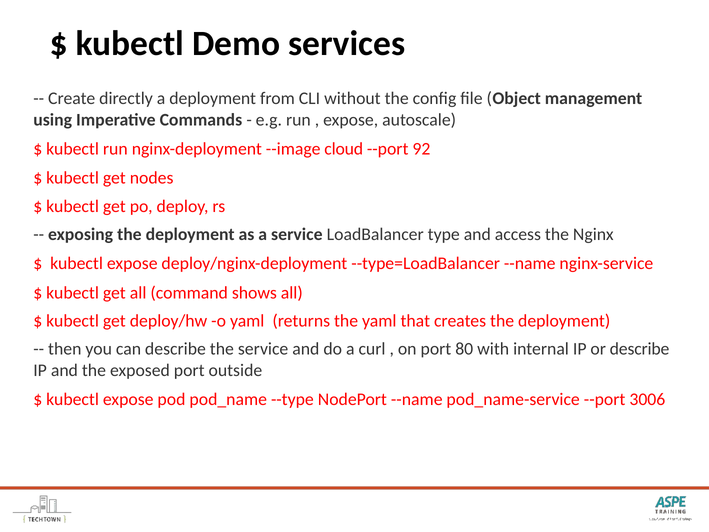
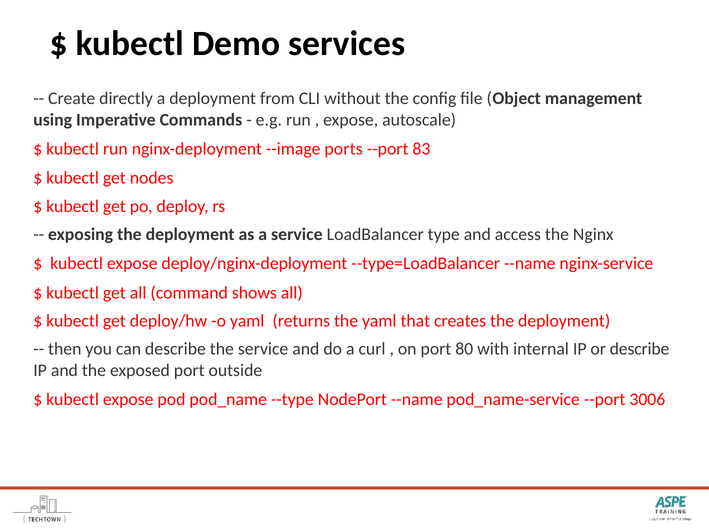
cloud: cloud -> ports (344, 149)
92: 92 -> 83 (421, 149)
